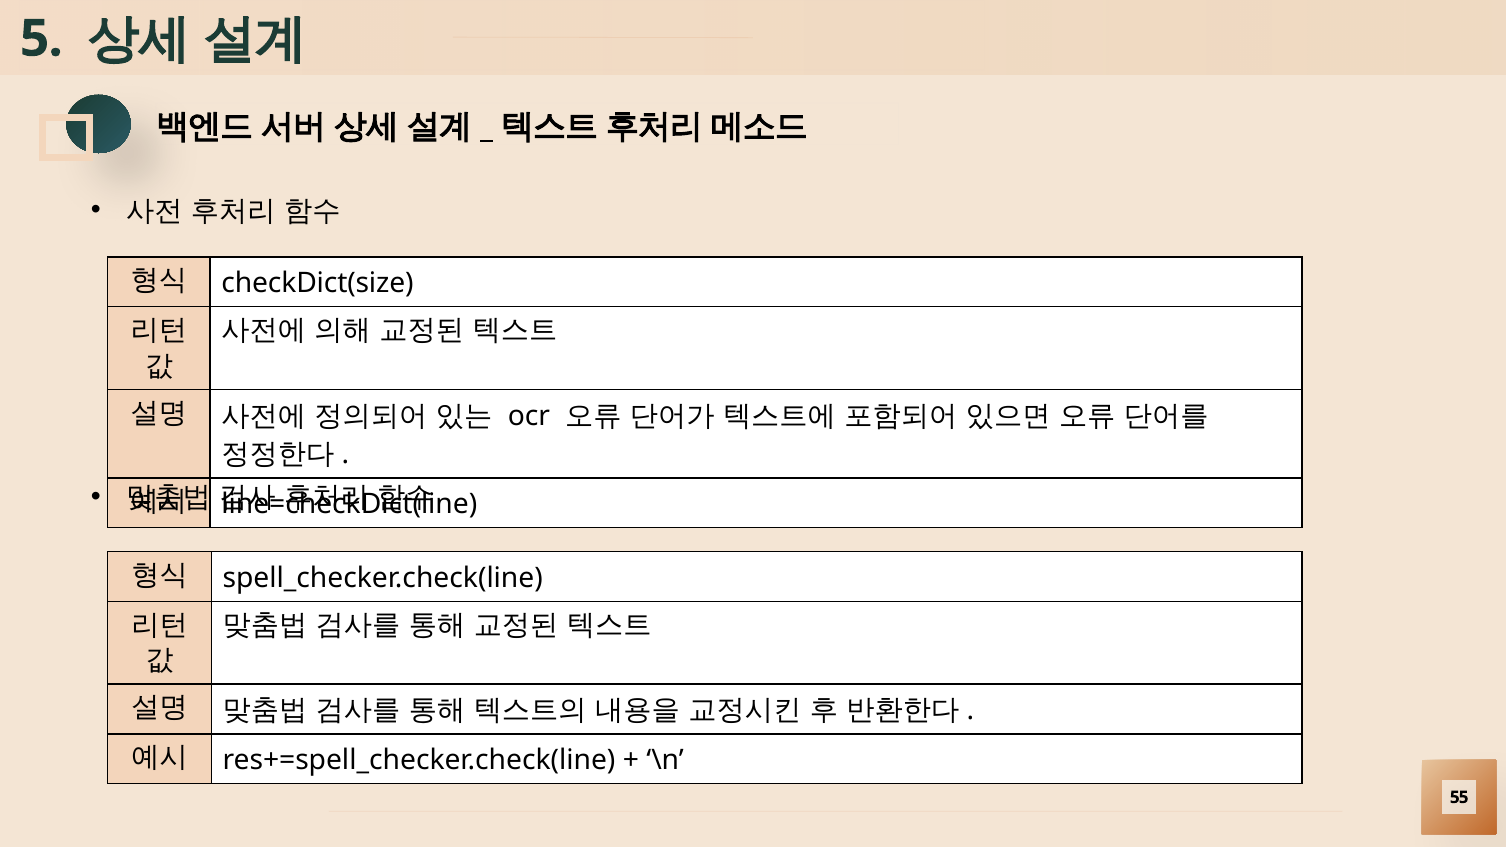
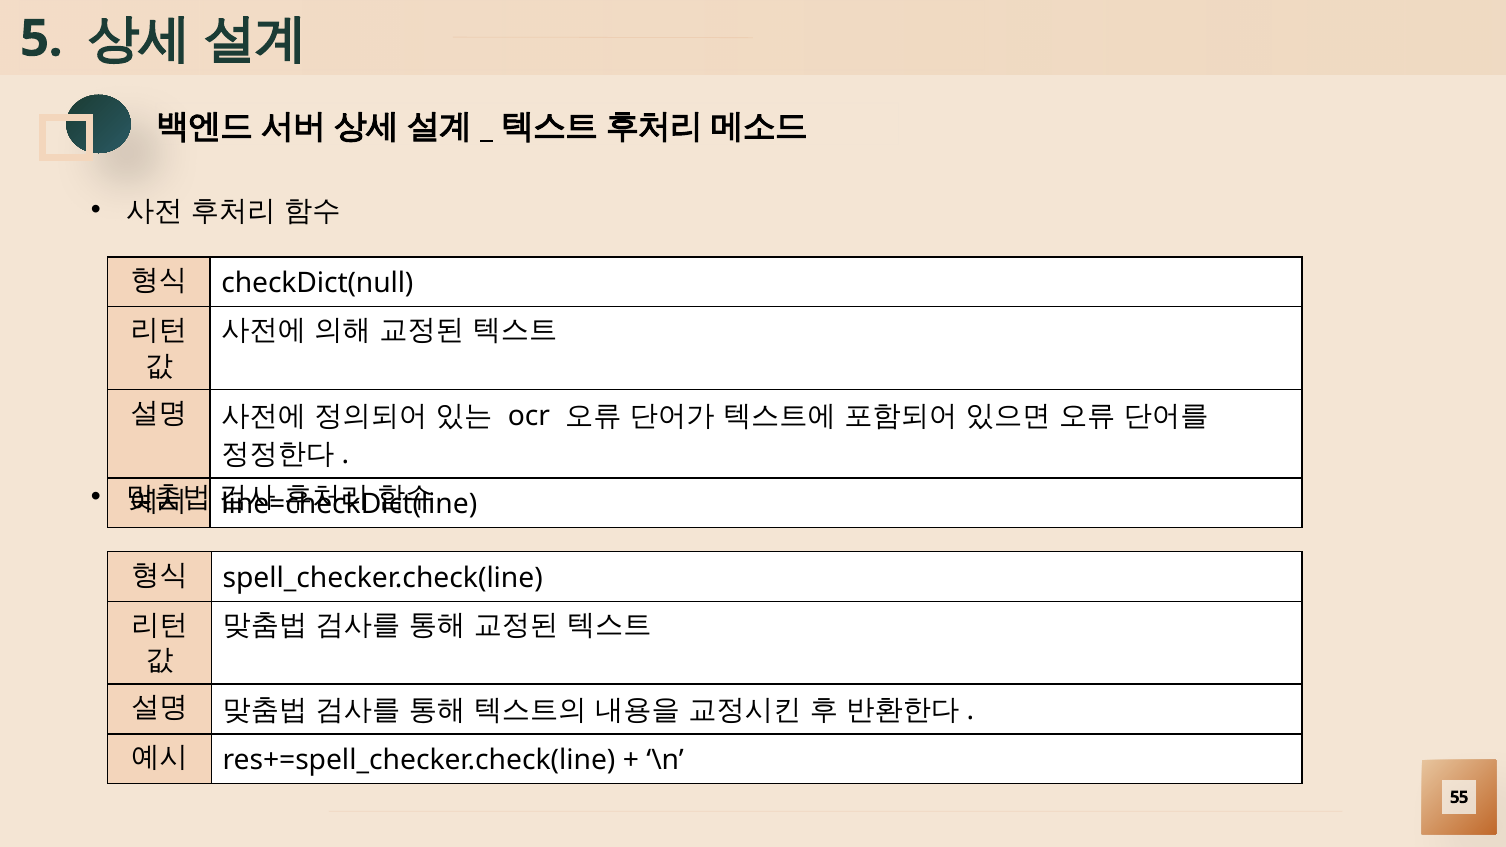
checkDict(size: checkDict(size -> checkDict(null (317, 284)
